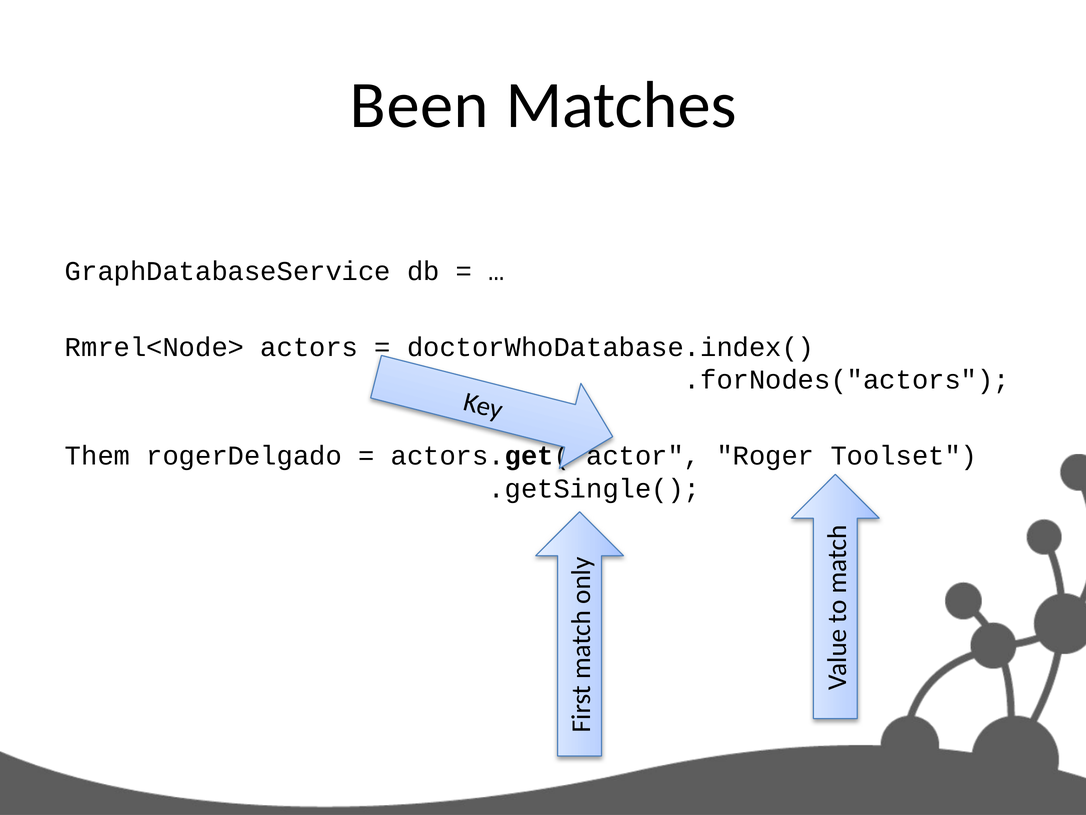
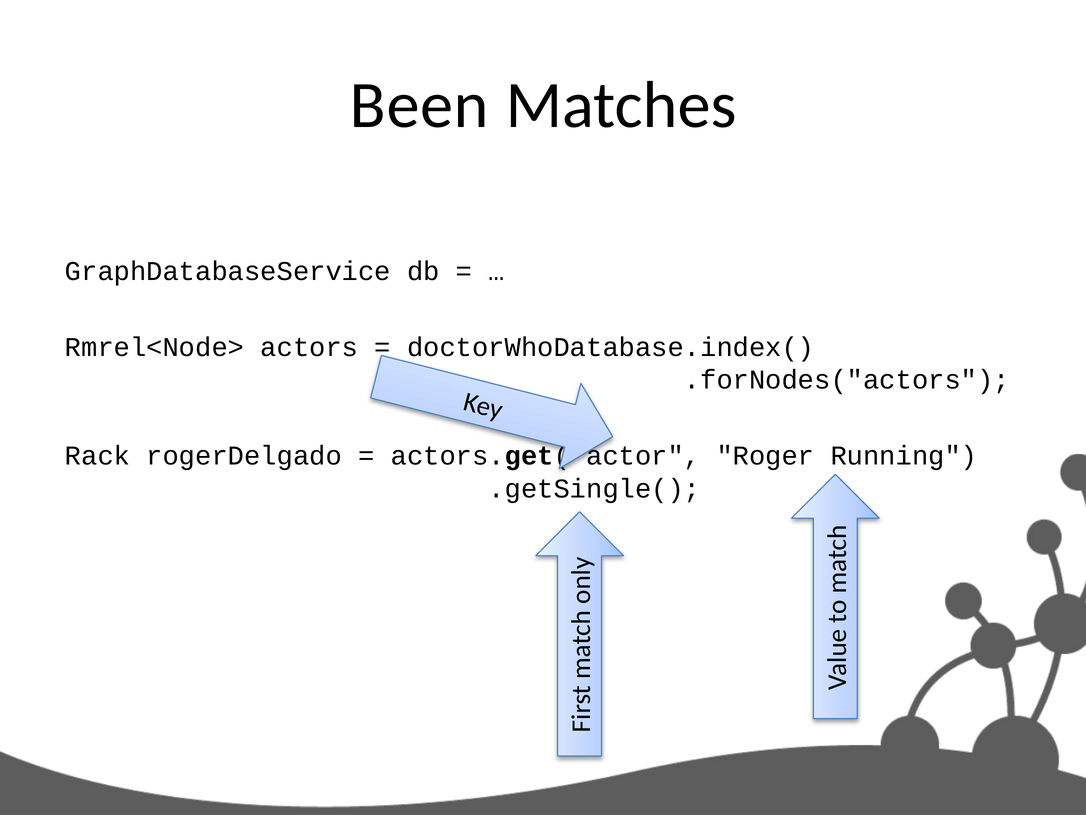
Them: Them -> Rack (98, 456)
Toolset: Toolset -> Running (904, 456)
